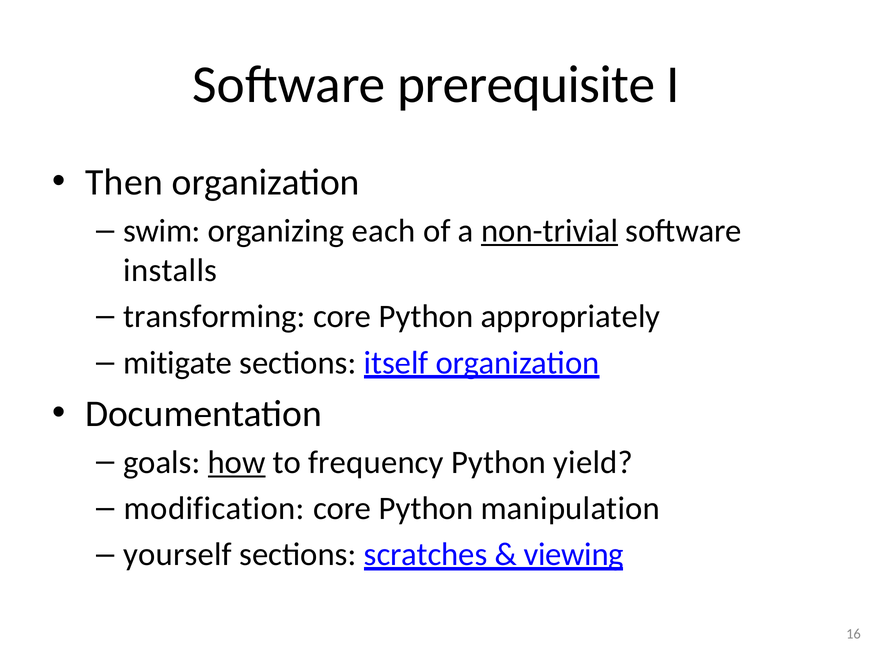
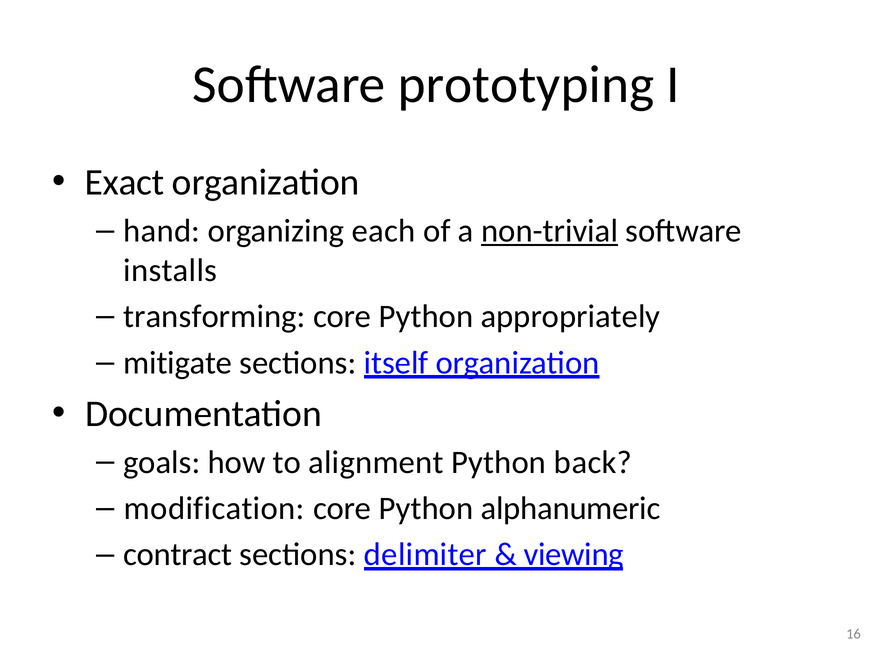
prerequisite: prerequisite -> prototyping (526, 85)
Then: Then -> Exact (124, 182)
swim: swim -> hand (162, 231)
how underline: present -> none (237, 462)
frequency: frequency -> alignment (376, 462)
yield: yield -> back (593, 462)
manipulation: manipulation -> alphanumeric (571, 508)
yourself: yourself -> contract (178, 554)
scratches: scratches -> delimiter (425, 554)
